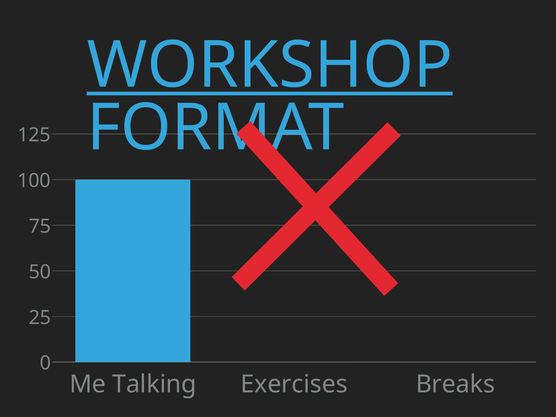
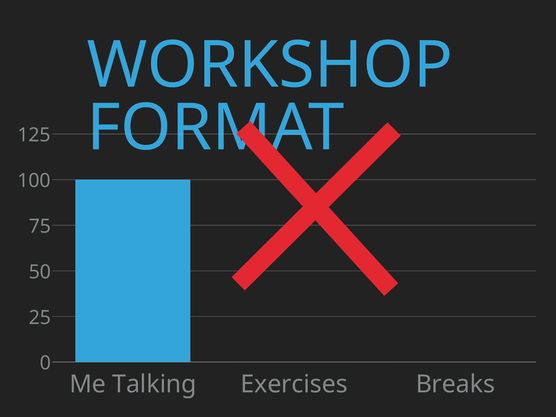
WORKSHOP underline: present -> none (270, 65)
